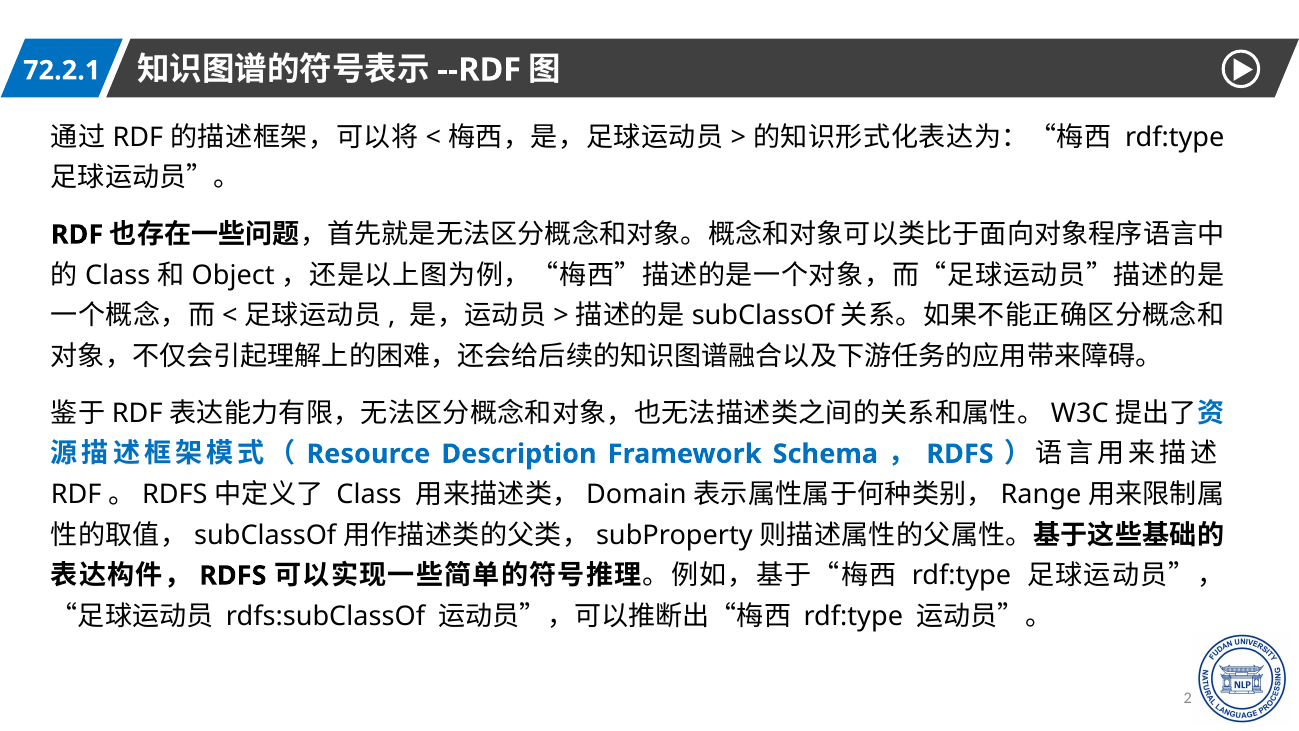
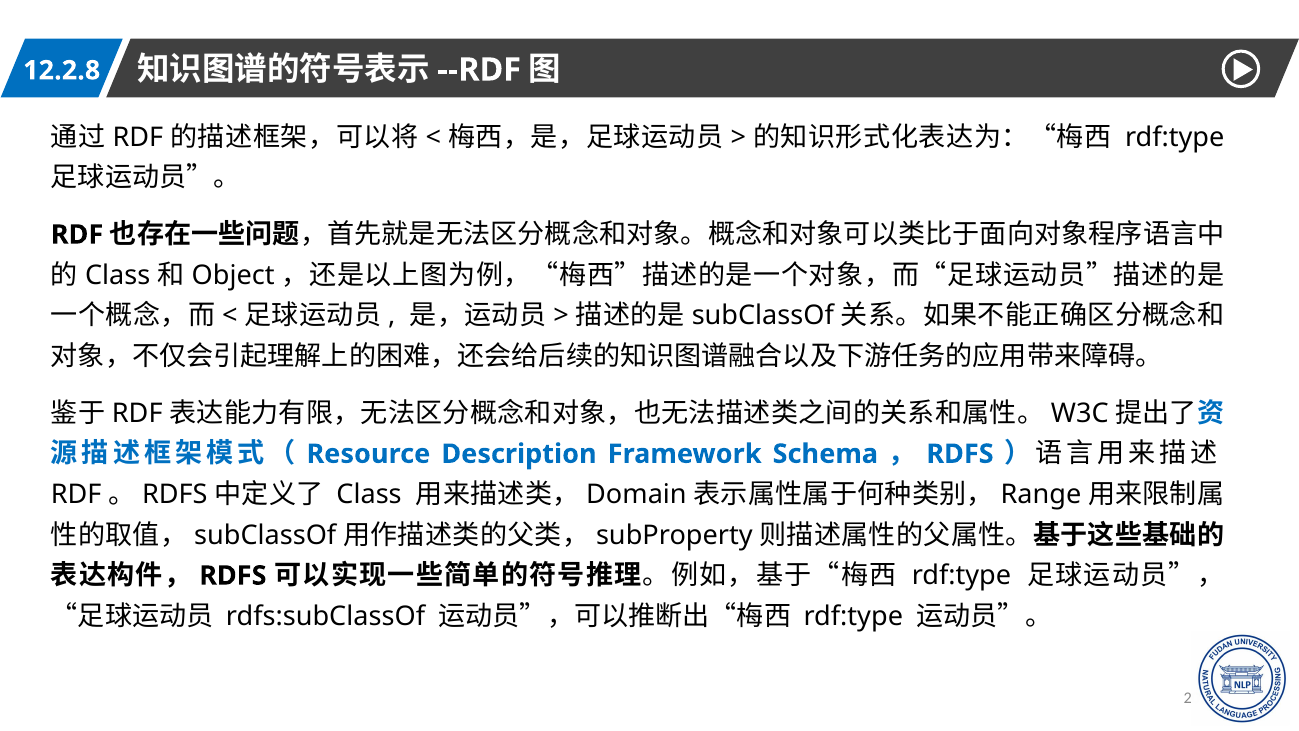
72.2.1: 72.2.1 -> 12.2.8 (62, 70)
